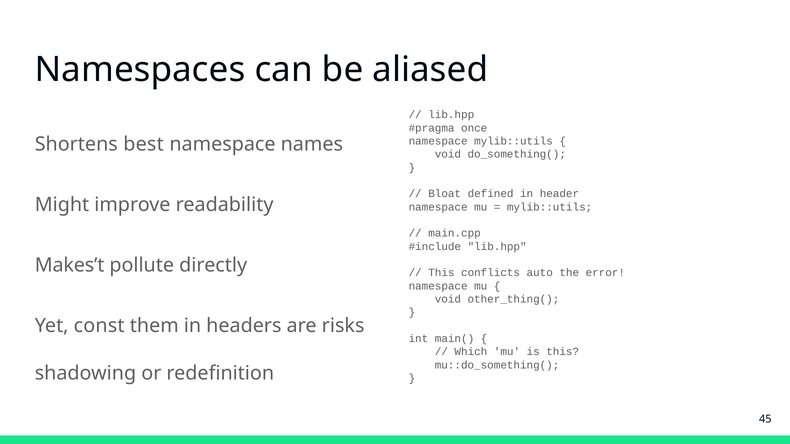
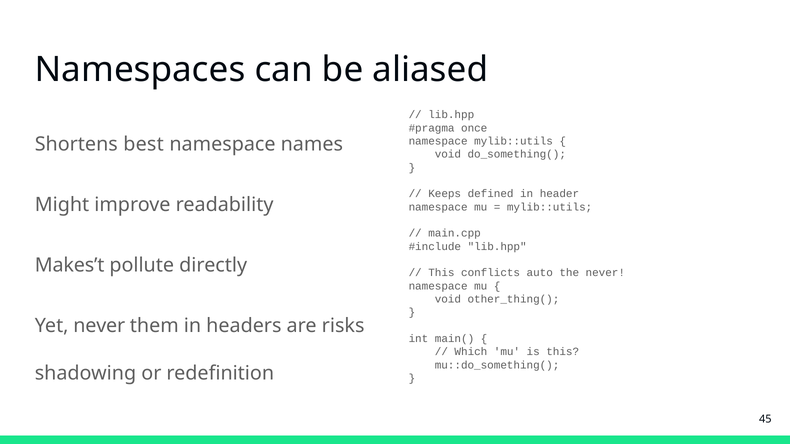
Bloat: Bloat -> Keeps (445, 194)
the error: error -> never (605, 273)
Yet const: const -> never (99, 326)
